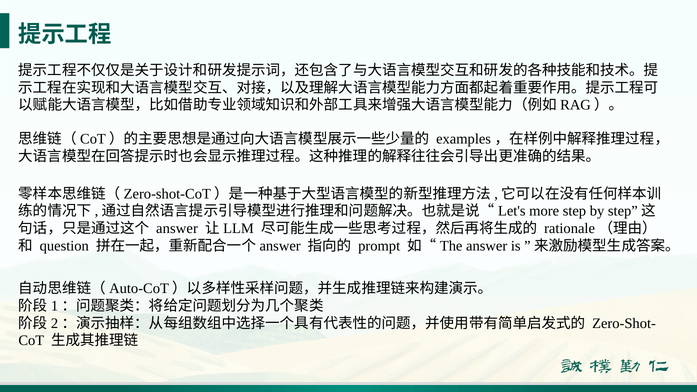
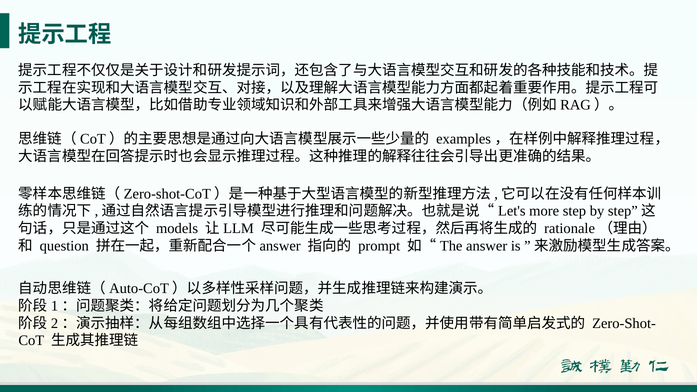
answer: answer -> models (177, 229)
